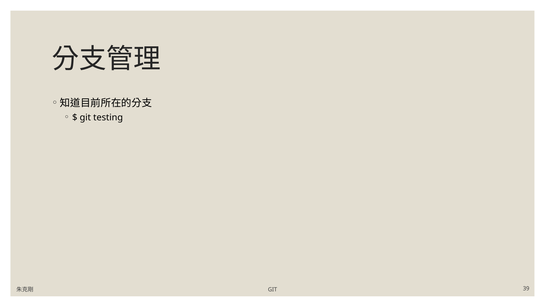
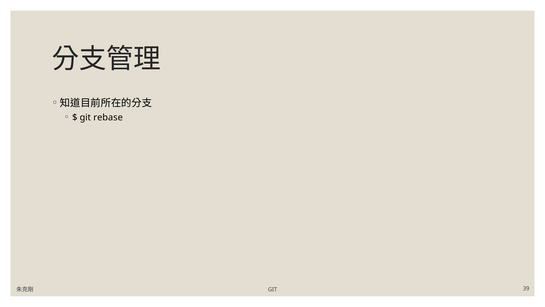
testing: testing -> rebase (108, 117)
